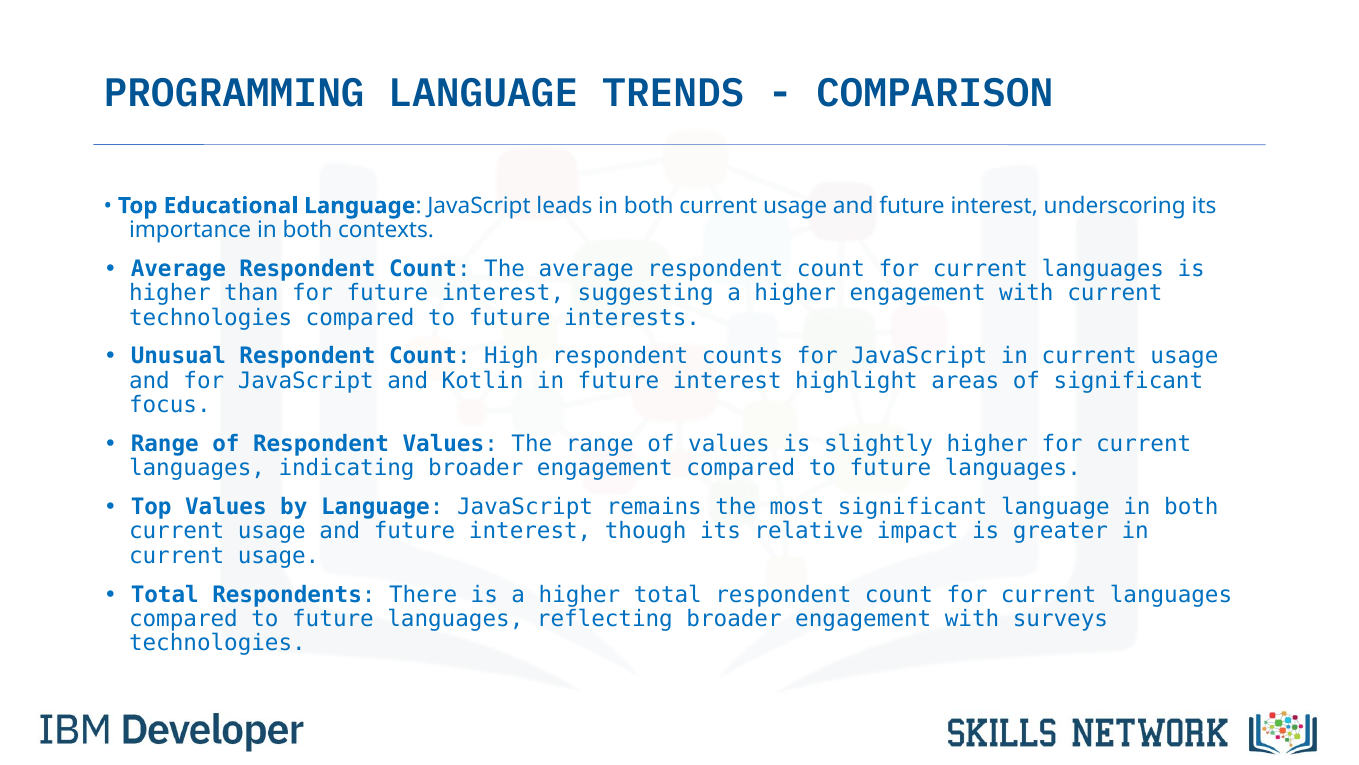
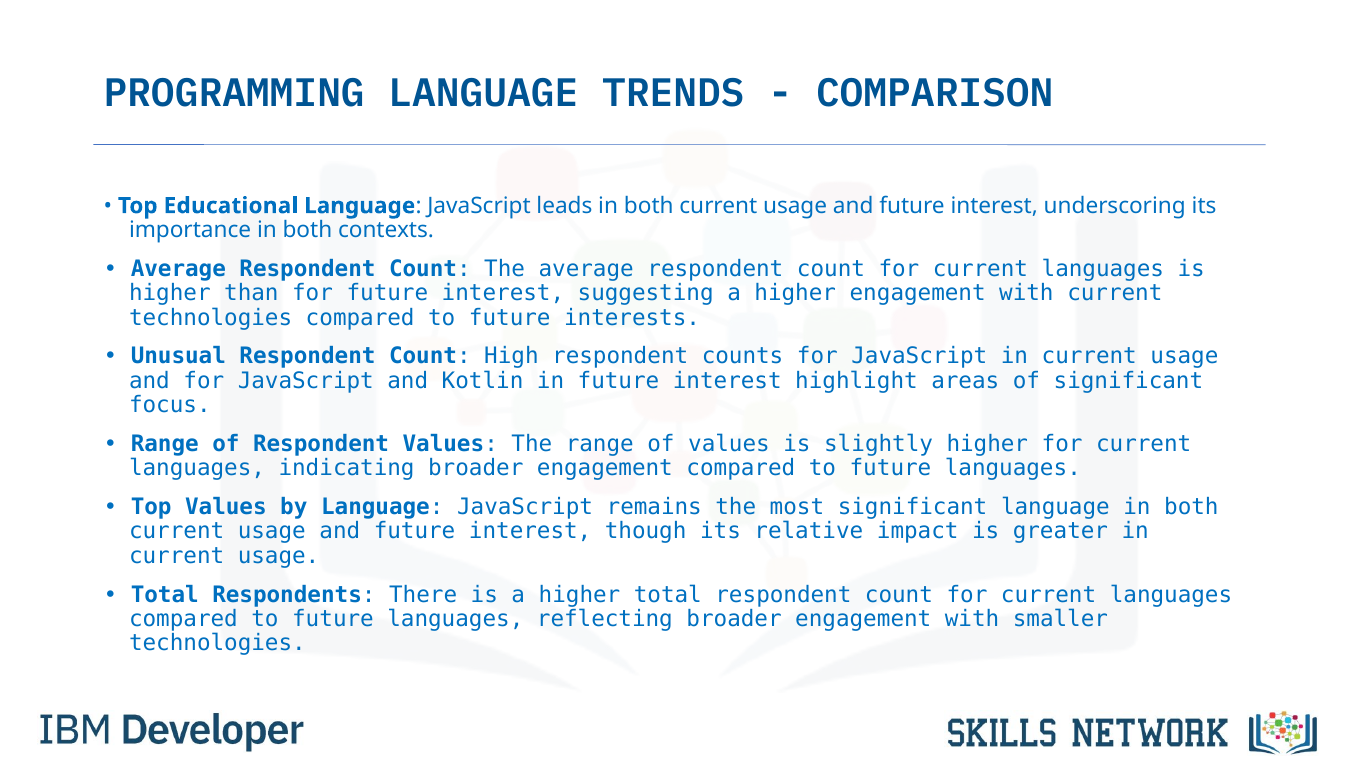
surveys: surveys -> smaller (1060, 619)
